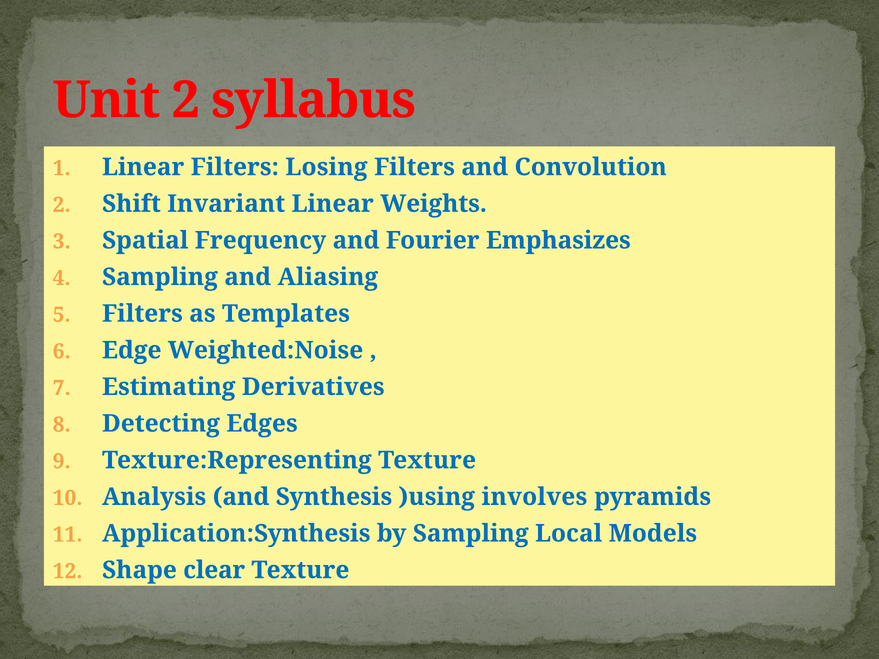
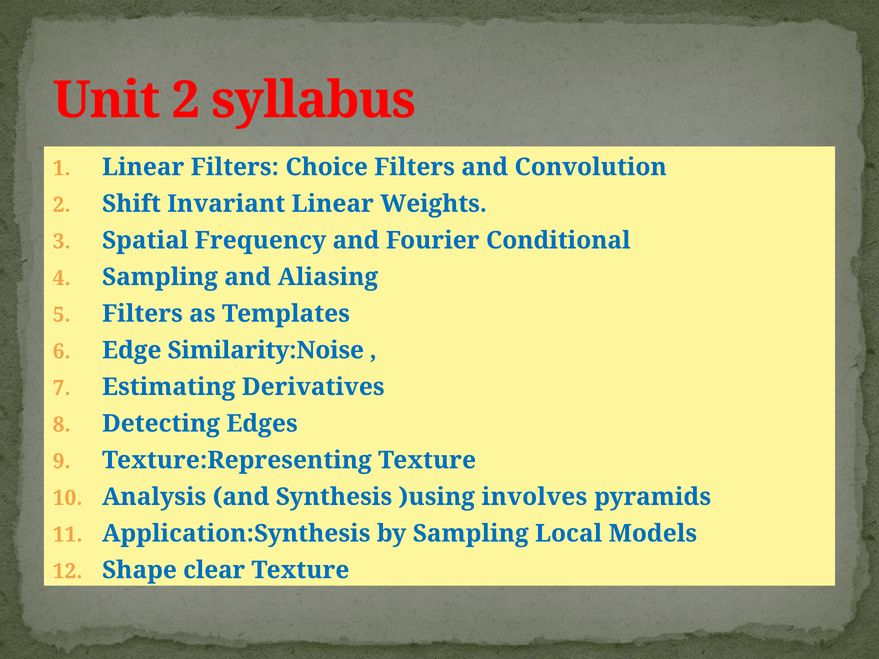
Losing: Losing -> Choice (327, 167)
Emphasizes: Emphasizes -> Conditional (558, 240)
Weighted:Noise: Weighted:Noise -> Similarity:Noise (266, 350)
